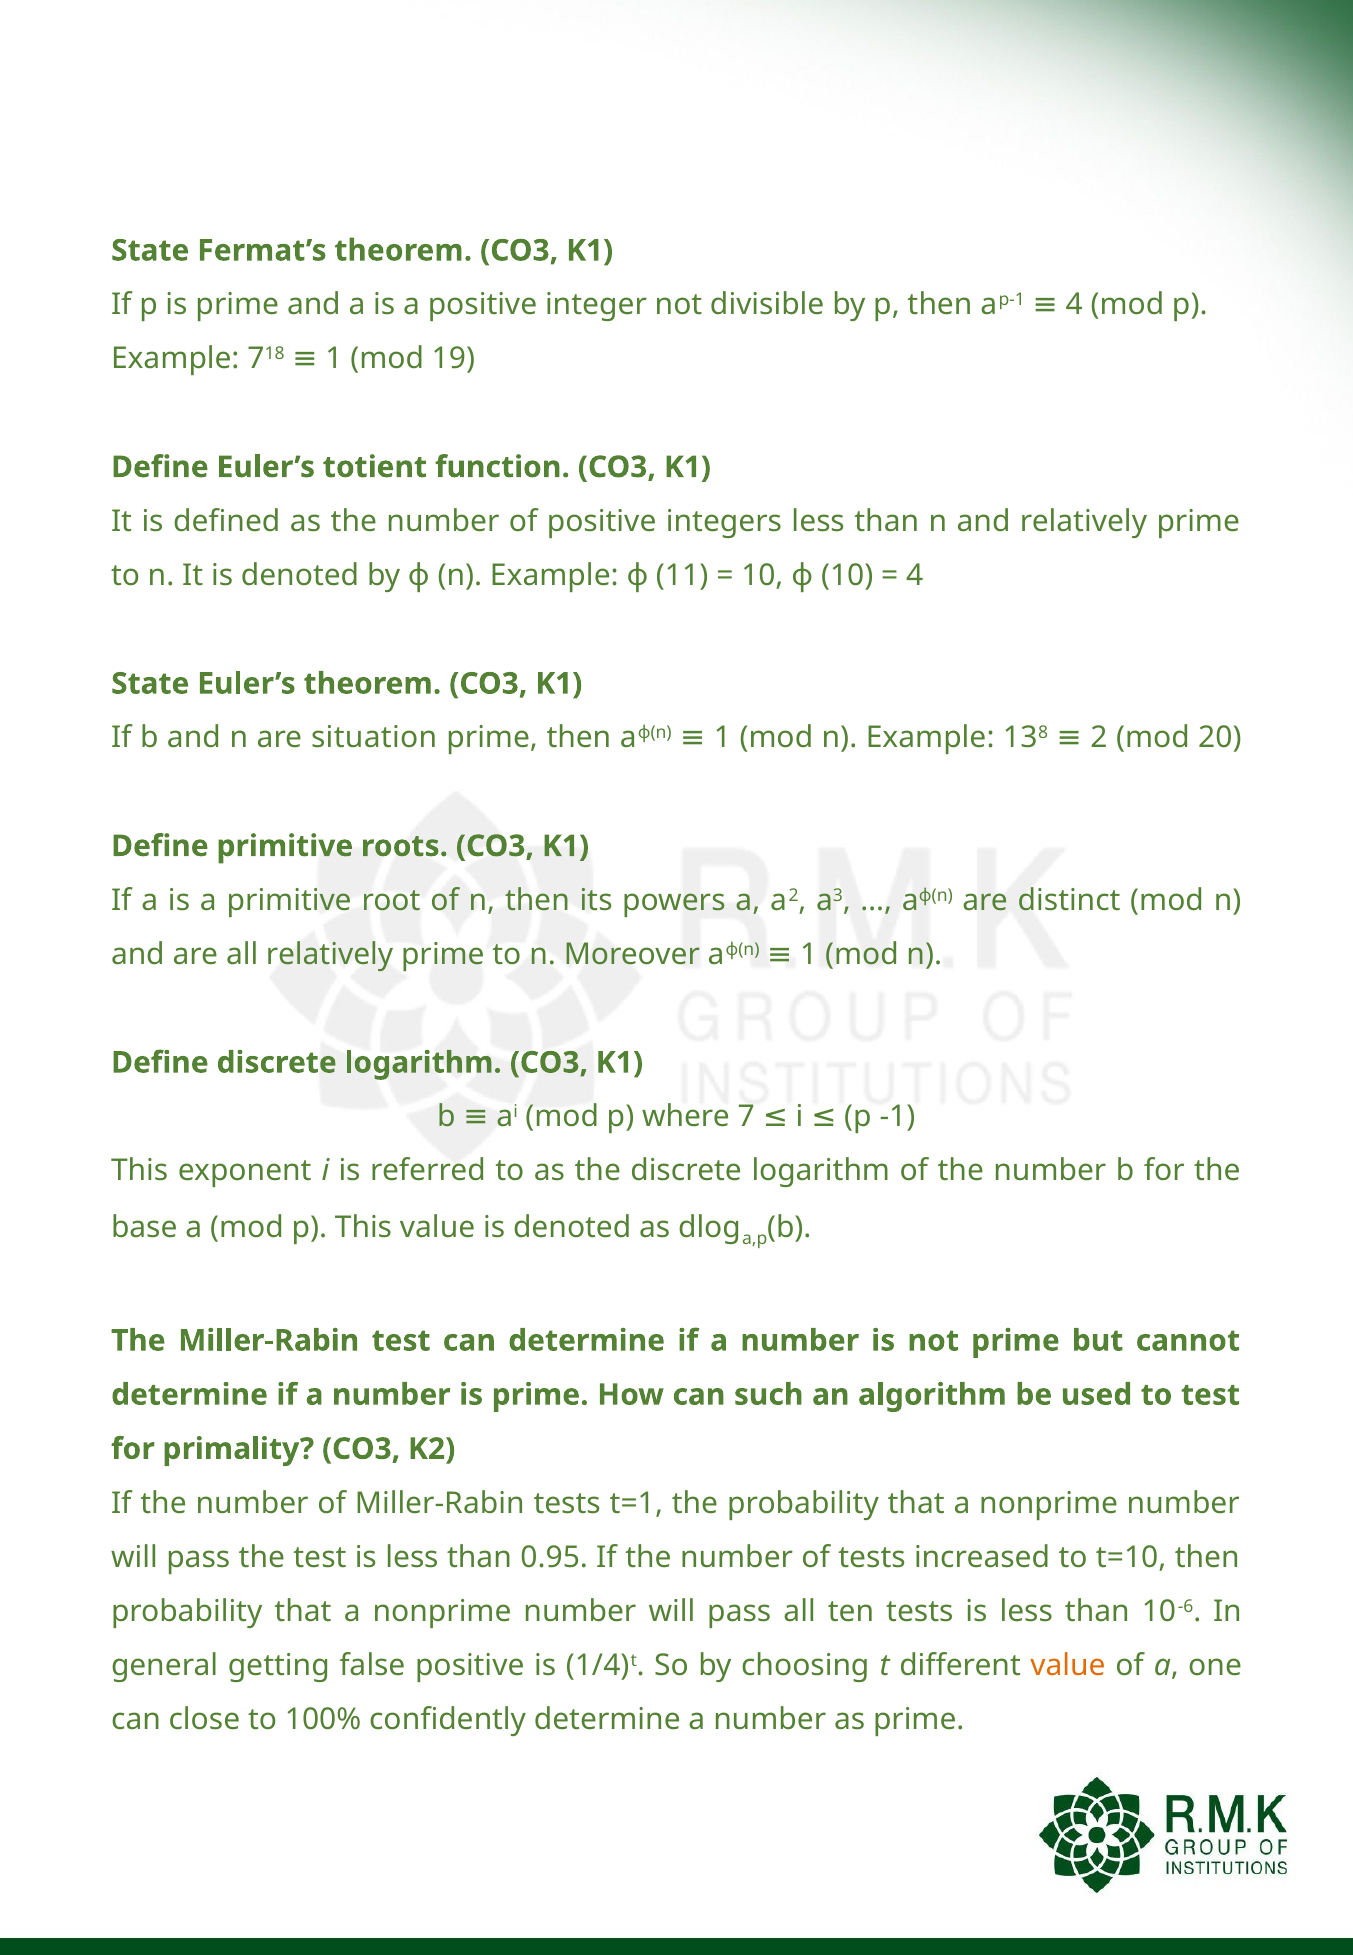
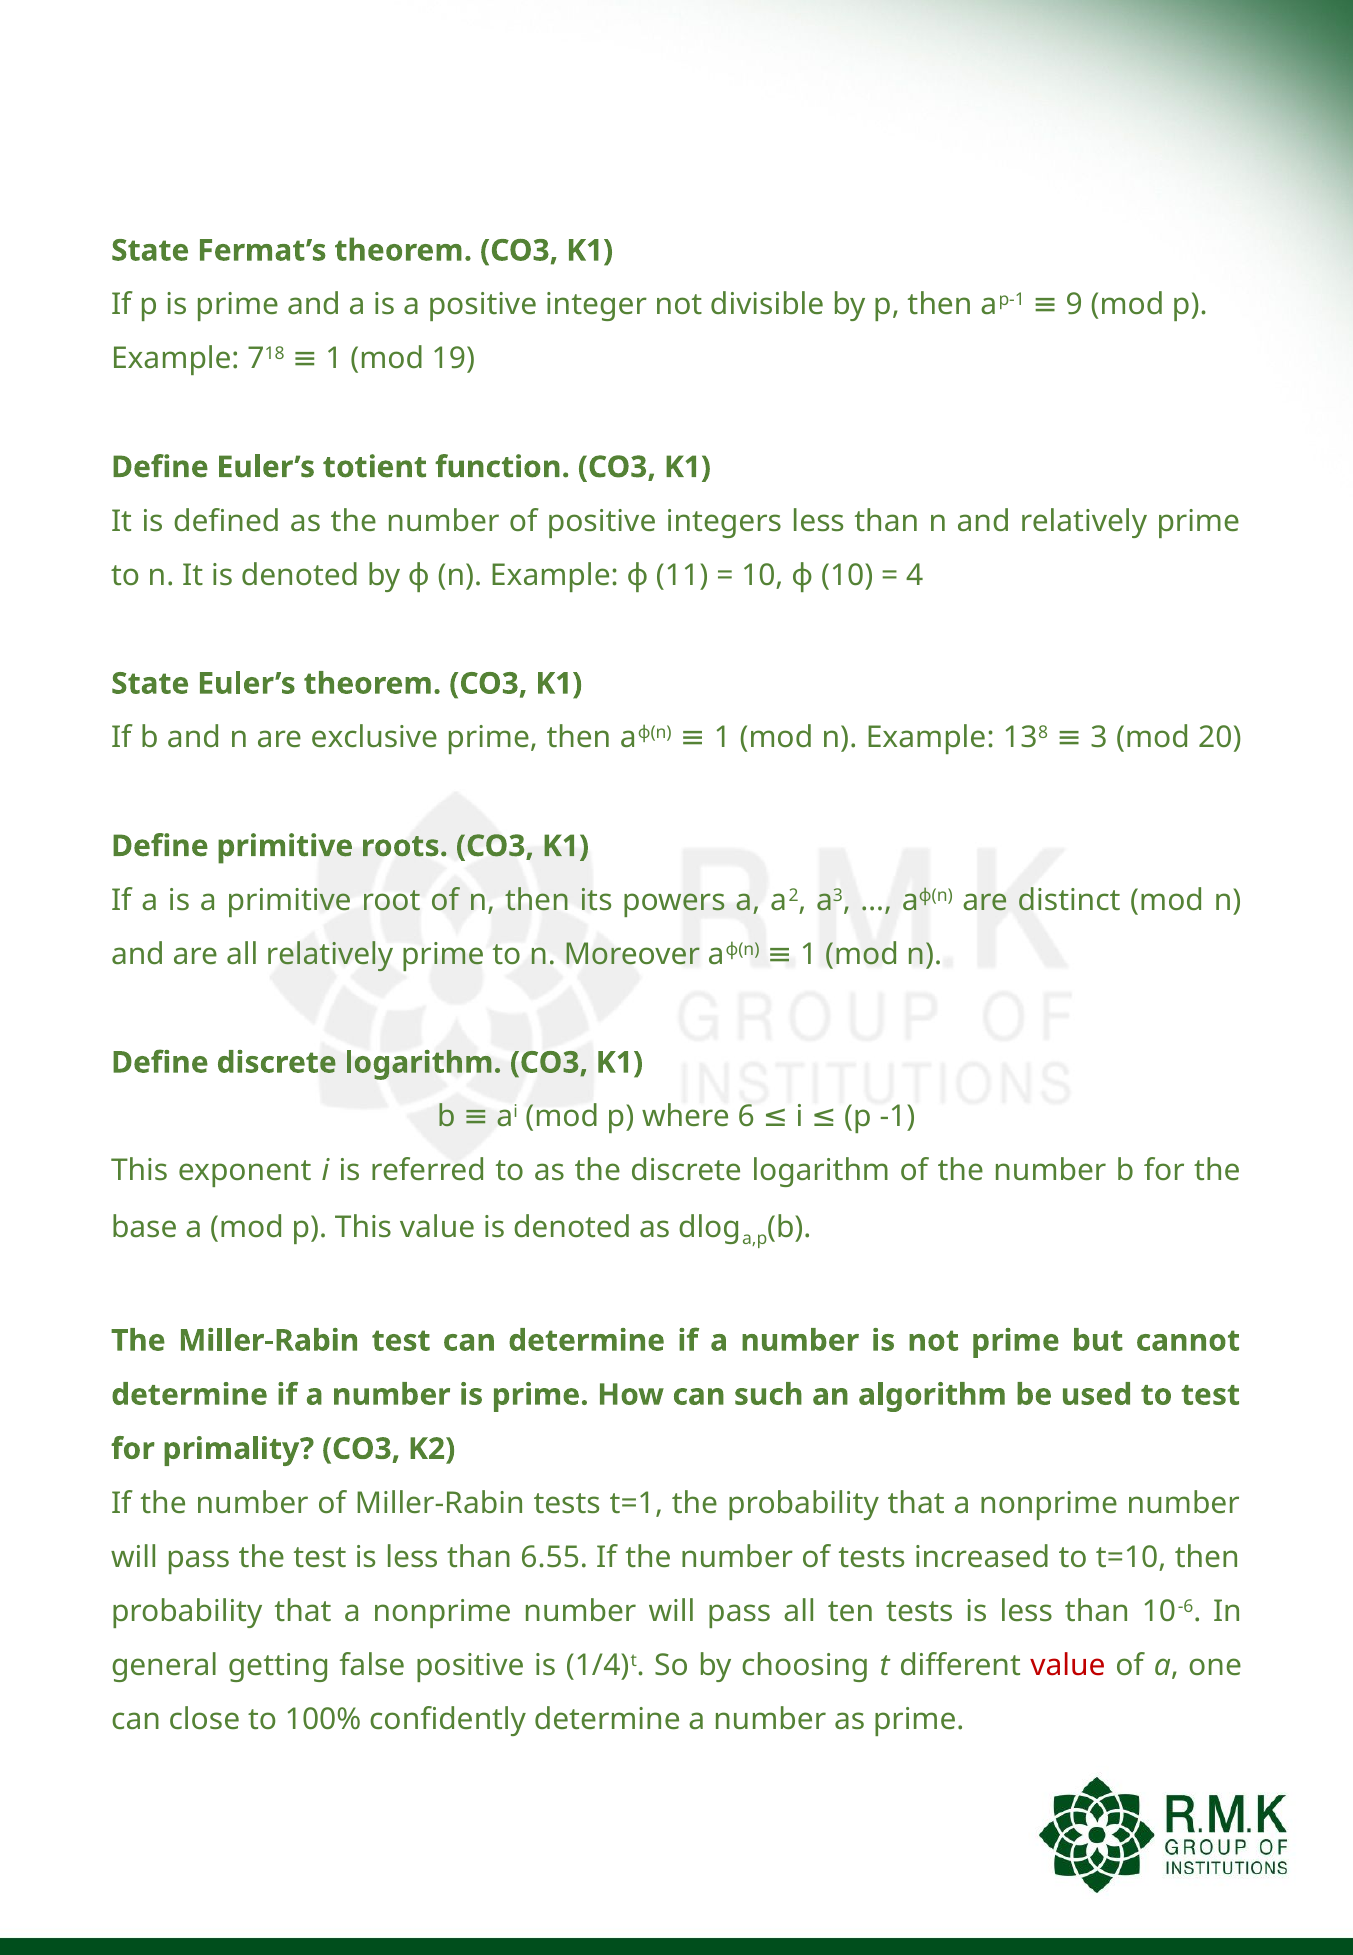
ap-1 4: 4 -> 9 (1074, 305)
2: 2 -> 3 (1099, 738)
situation: situation -> exclusive (374, 738)
7: 7 -> 6 (746, 1116)
0.95: 0.95 -> 6.55 (554, 1557)
value colour: orange -> red (1068, 1665)
